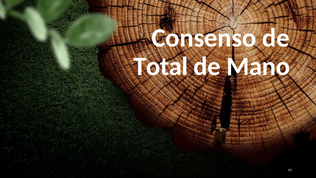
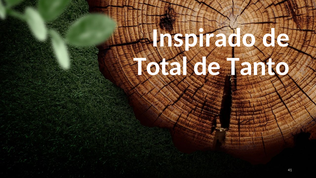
Consenso: Consenso -> Inspirado (204, 38)
Mano: Mano -> Tanto (258, 66)
